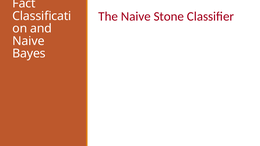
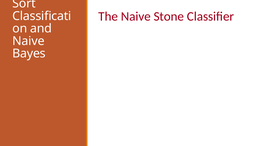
Fact: Fact -> Sort (24, 3)
